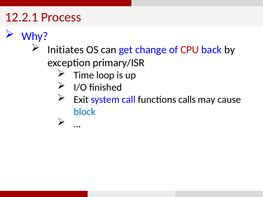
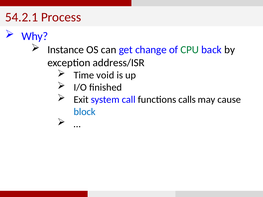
12.2.1: 12.2.1 -> 54.2.1 (22, 17)
Initiates: Initiates -> Instance (66, 50)
CPU colour: red -> green (190, 50)
primary/ISR: primary/ISR -> address/ISR (119, 63)
loop: loop -> void (105, 75)
